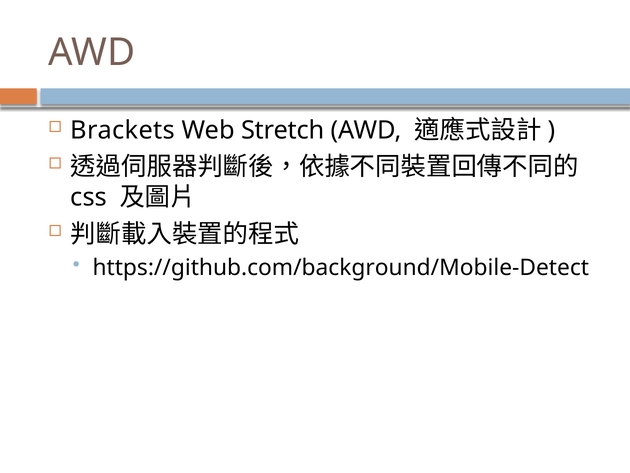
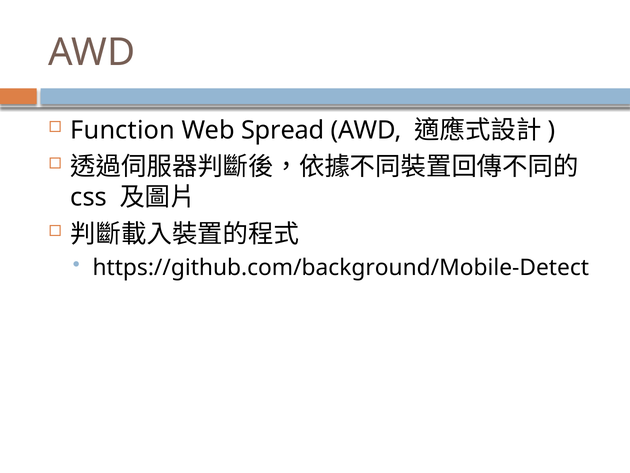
Brackets: Brackets -> Function (123, 130)
Stretch: Stretch -> Spread (283, 130)
